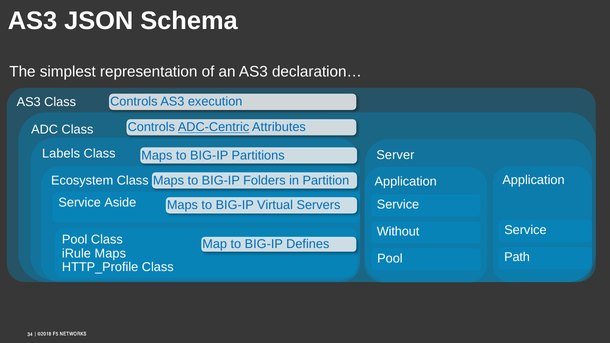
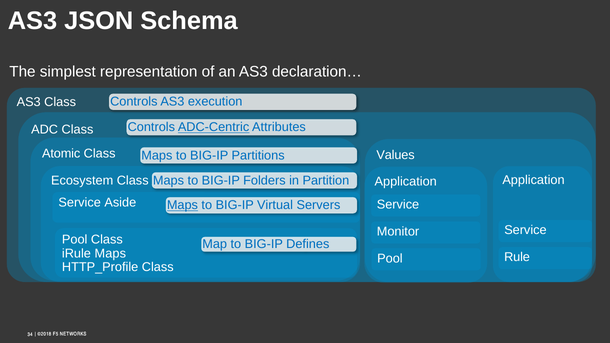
Labels: Labels -> Atomic (61, 154)
Server: Server -> Values (396, 155)
Maps underline: none -> present (182, 205)
Without: Without -> Monitor (398, 232)
Path: Path -> Rule (517, 257)
